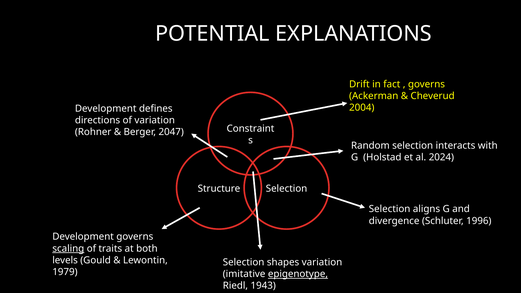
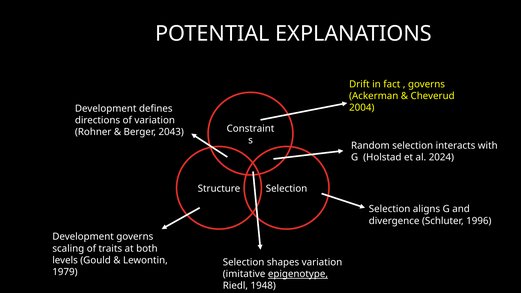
2047: 2047 -> 2043 (171, 132)
scaling underline: present -> none (68, 248)
1943: 1943 -> 1948 (263, 286)
